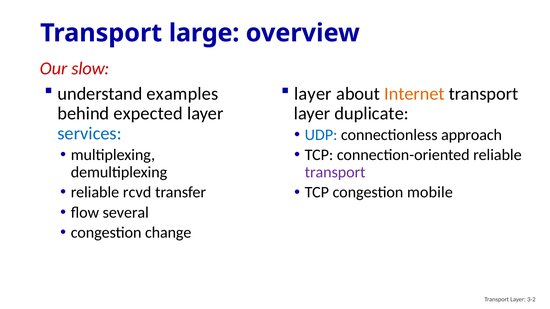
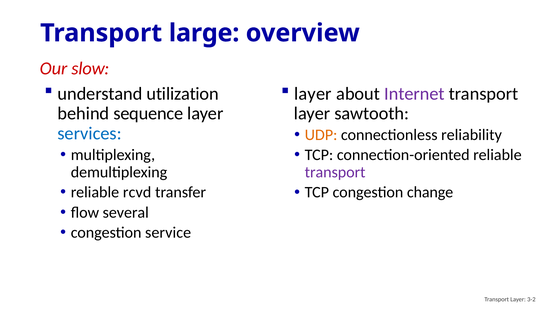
Internet colour: orange -> purple (414, 94)
examples: examples -> utilization (183, 94)
duplicate: duplicate -> sawtooth (372, 114)
expected: expected -> sequence (148, 114)
UDP colour: blue -> orange (321, 135)
approach: approach -> reliability (471, 135)
mobile: mobile -> change (430, 193)
change: change -> service (168, 233)
